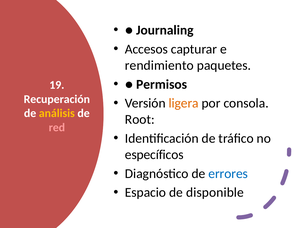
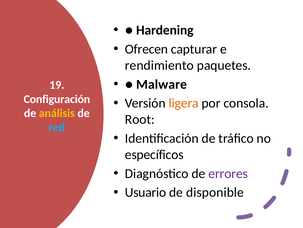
Journaling: Journaling -> Hardening (165, 30)
Accesos: Accesos -> Ofrecen (146, 49)
Permisos: Permisos -> Malware (161, 84)
Recuperación: Recuperación -> Configuración (57, 99)
red colour: pink -> light blue (57, 127)
errores colour: blue -> purple (228, 173)
Espacio: Espacio -> Usuario (146, 192)
